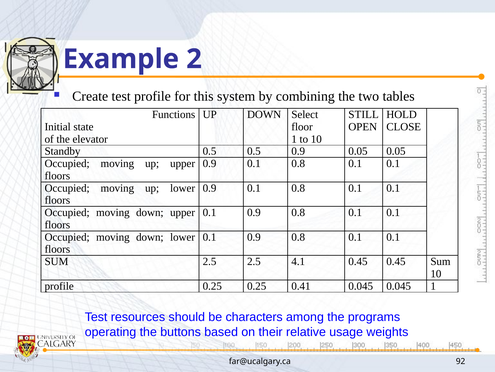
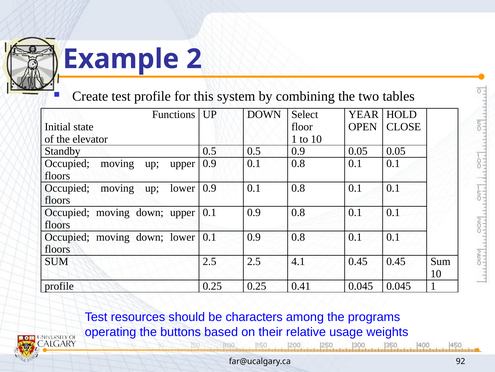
STILL: STILL -> YEAR (364, 114)
